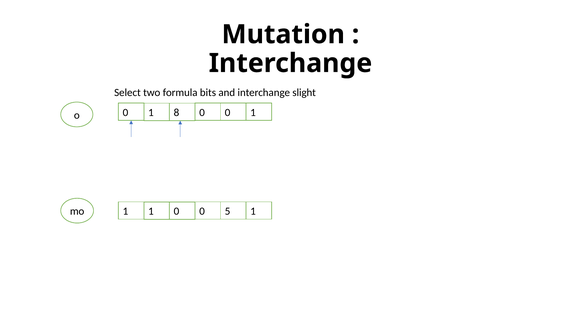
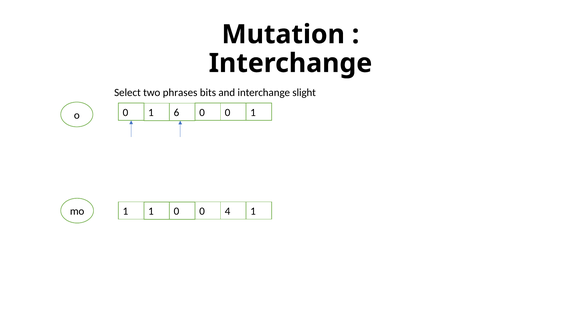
formula: formula -> phrases (180, 92)
8: 8 -> 6 (176, 113)
5: 5 -> 4 (228, 211)
